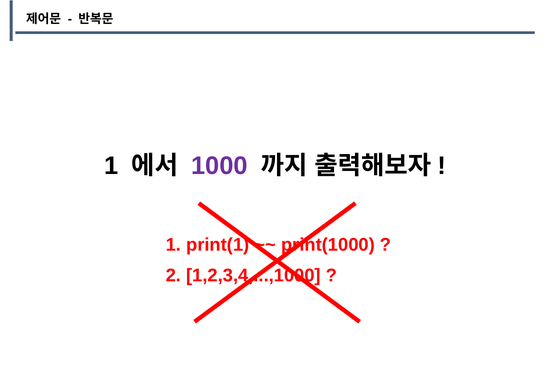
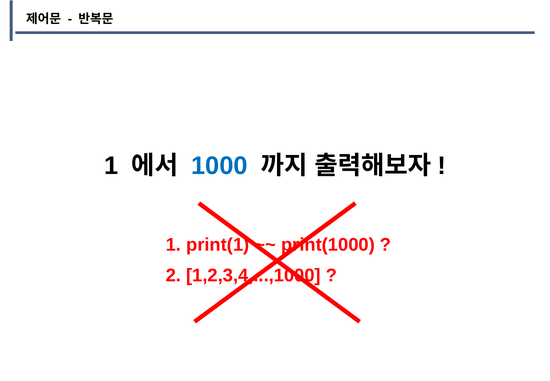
1000 colour: purple -> blue (219, 166)
